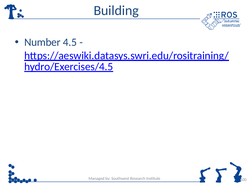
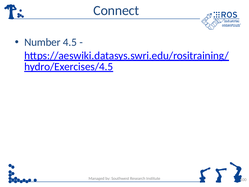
Building: Building -> Connect (116, 10)
